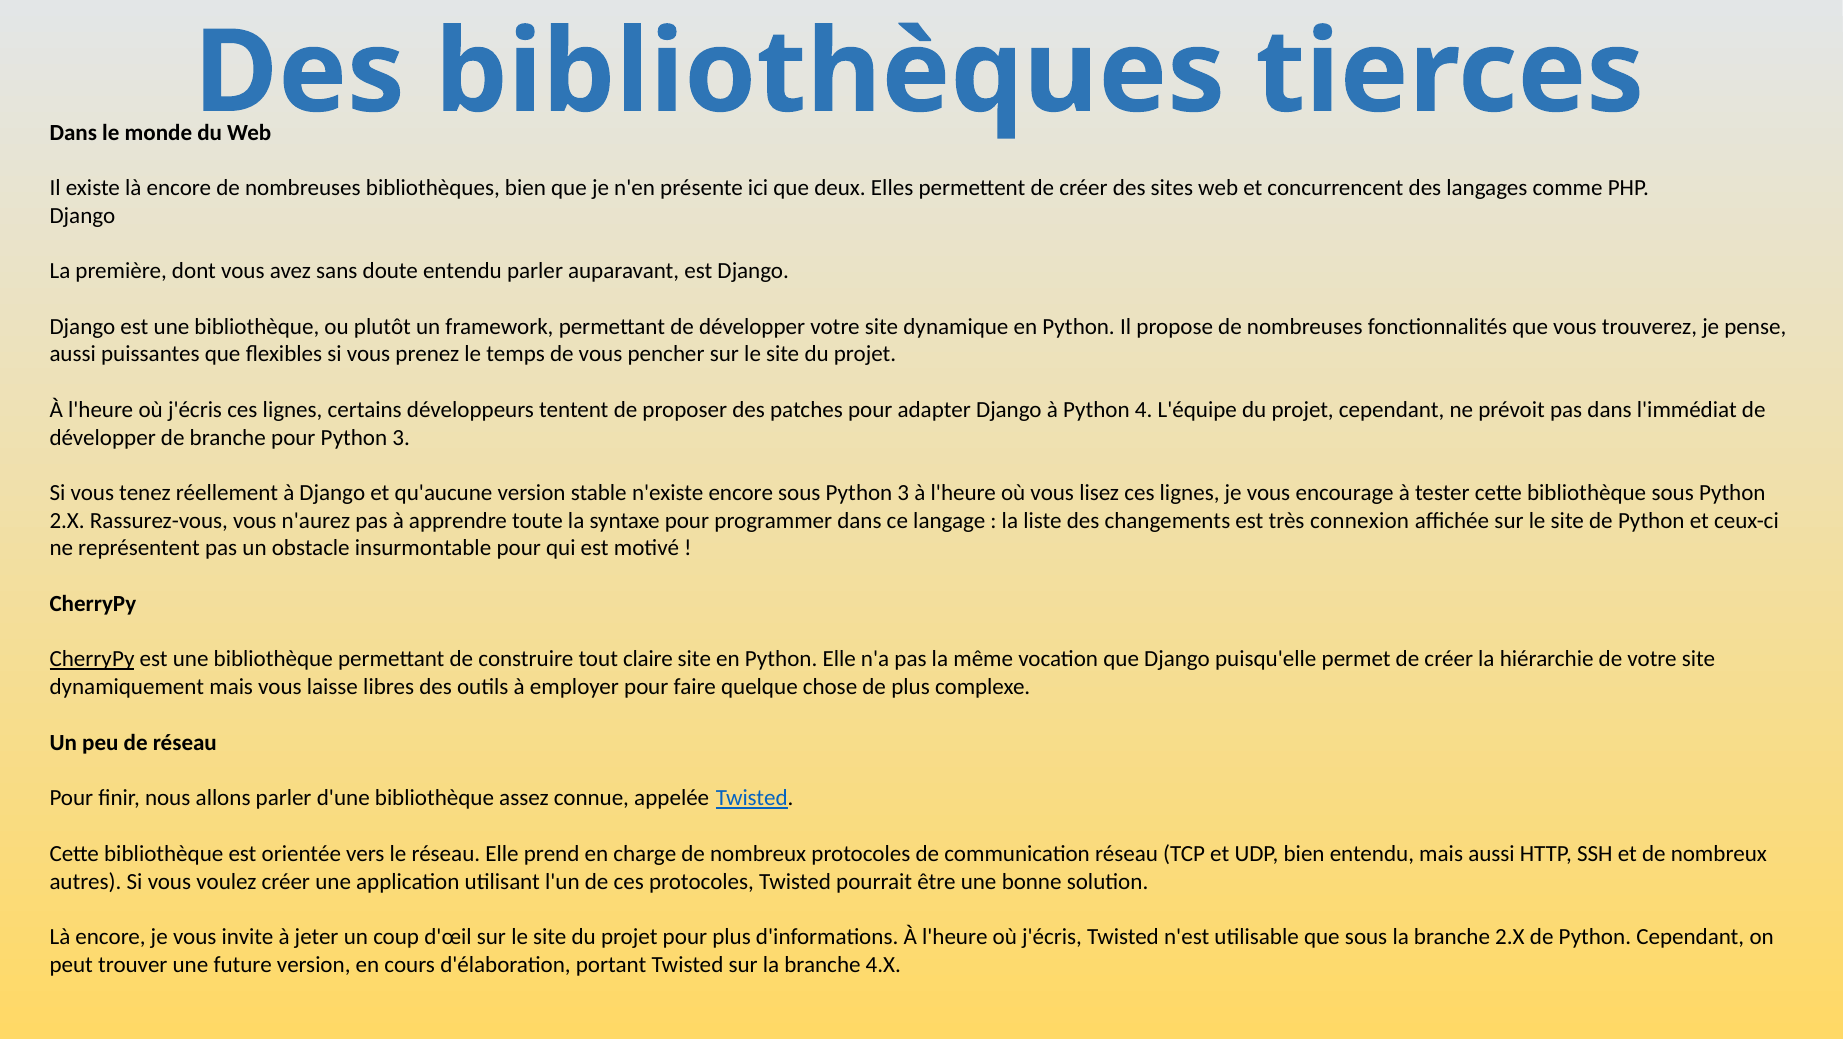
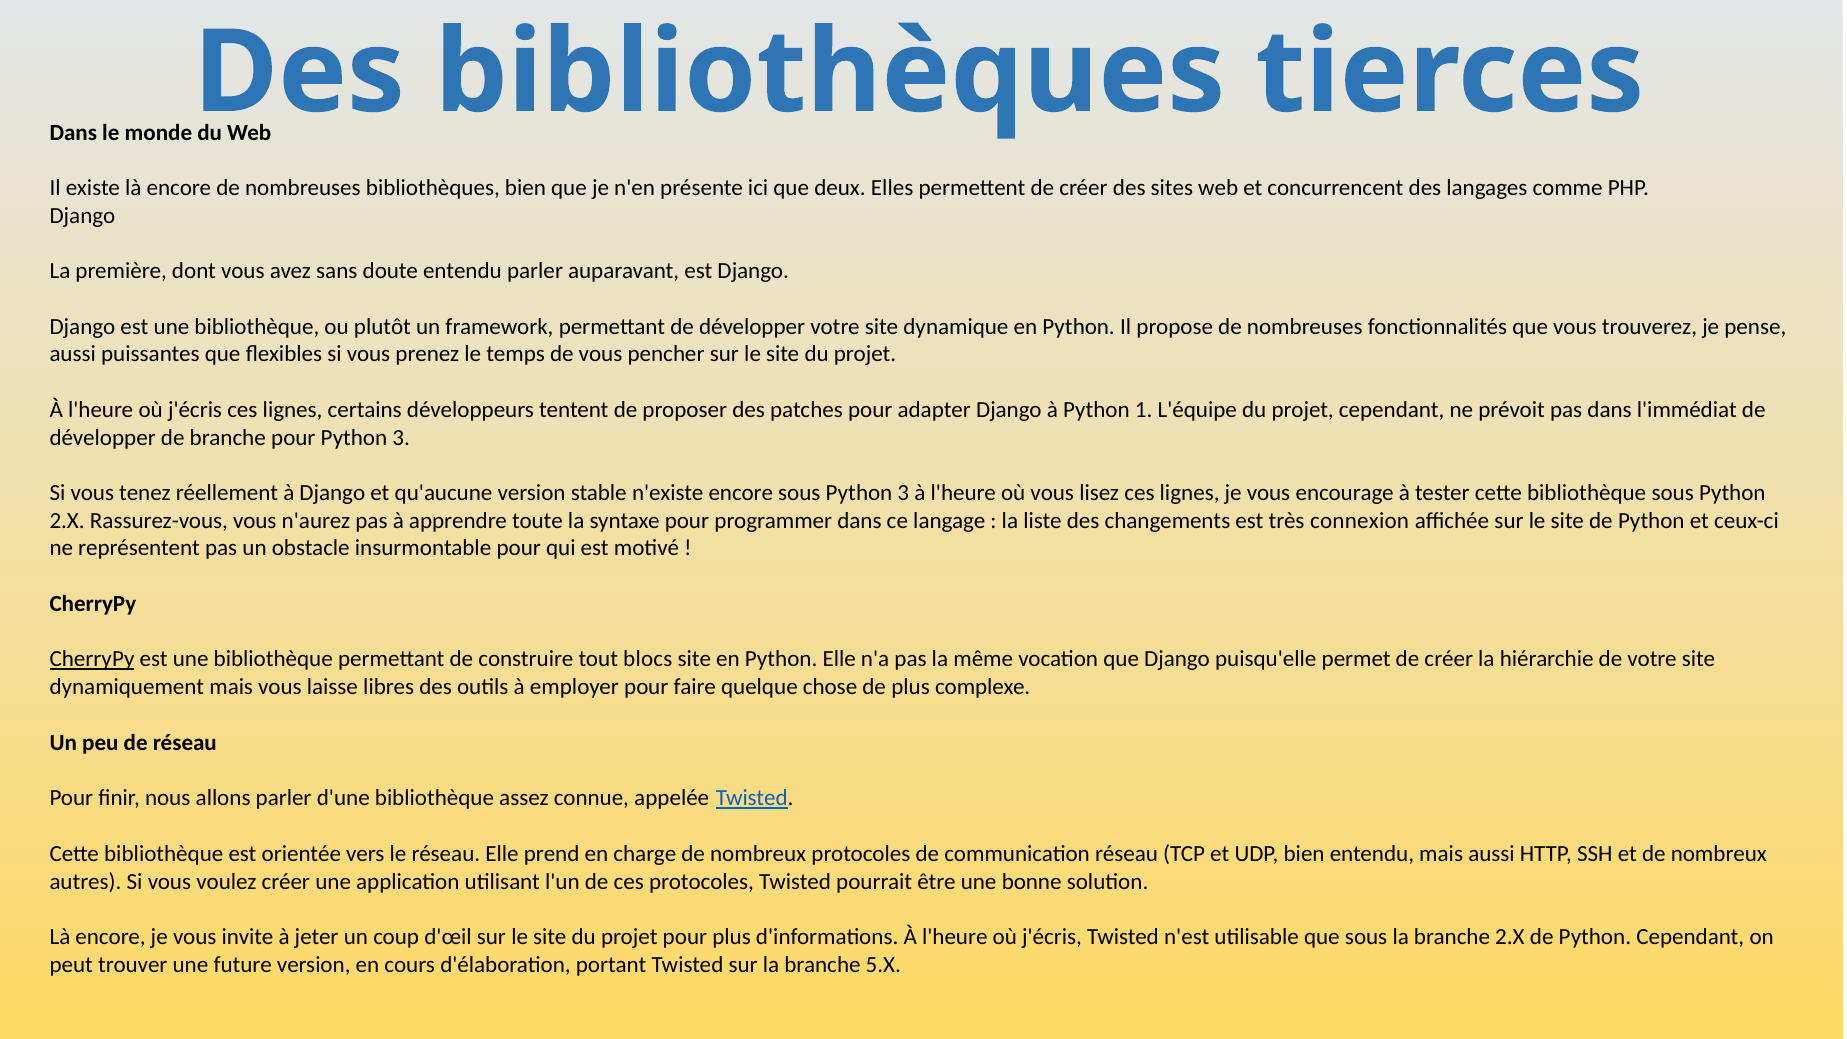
4: 4 -> 1 (1144, 410)
claire: claire -> blocs (648, 659)
4.X: 4.X -> 5.X (883, 965)
